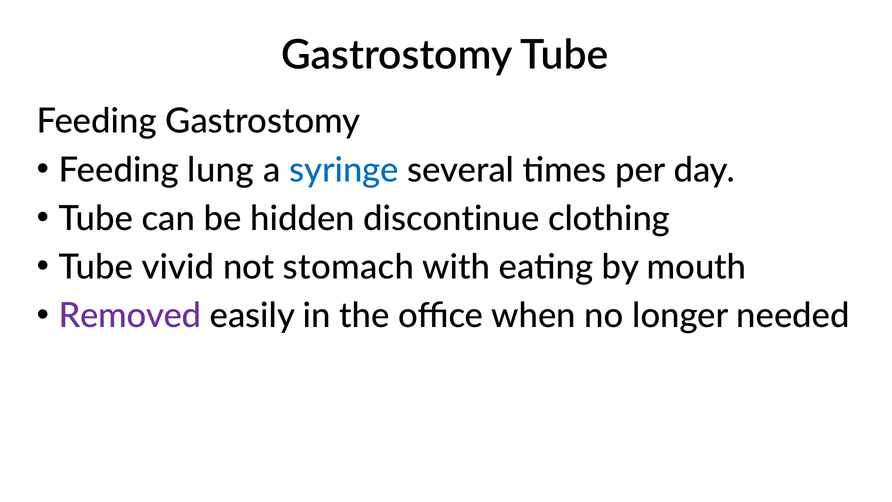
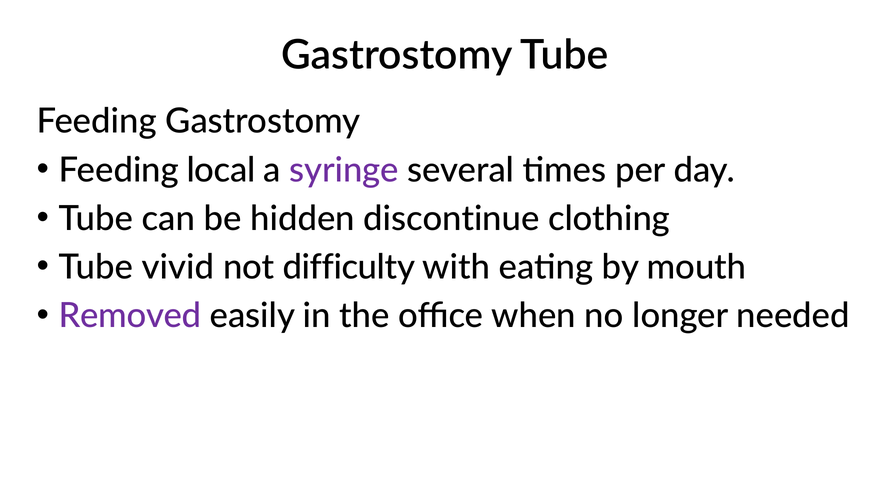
lung: lung -> local (221, 170)
syringe colour: blue -> purple (344, 170)
stomach: stomach -> difficulty (349, 267)
